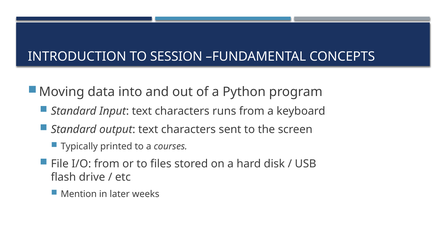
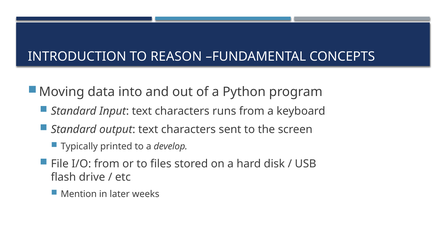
SESSION: SESSION -> REASON (176, 56)
courses: courses -> develop (171, 146)
